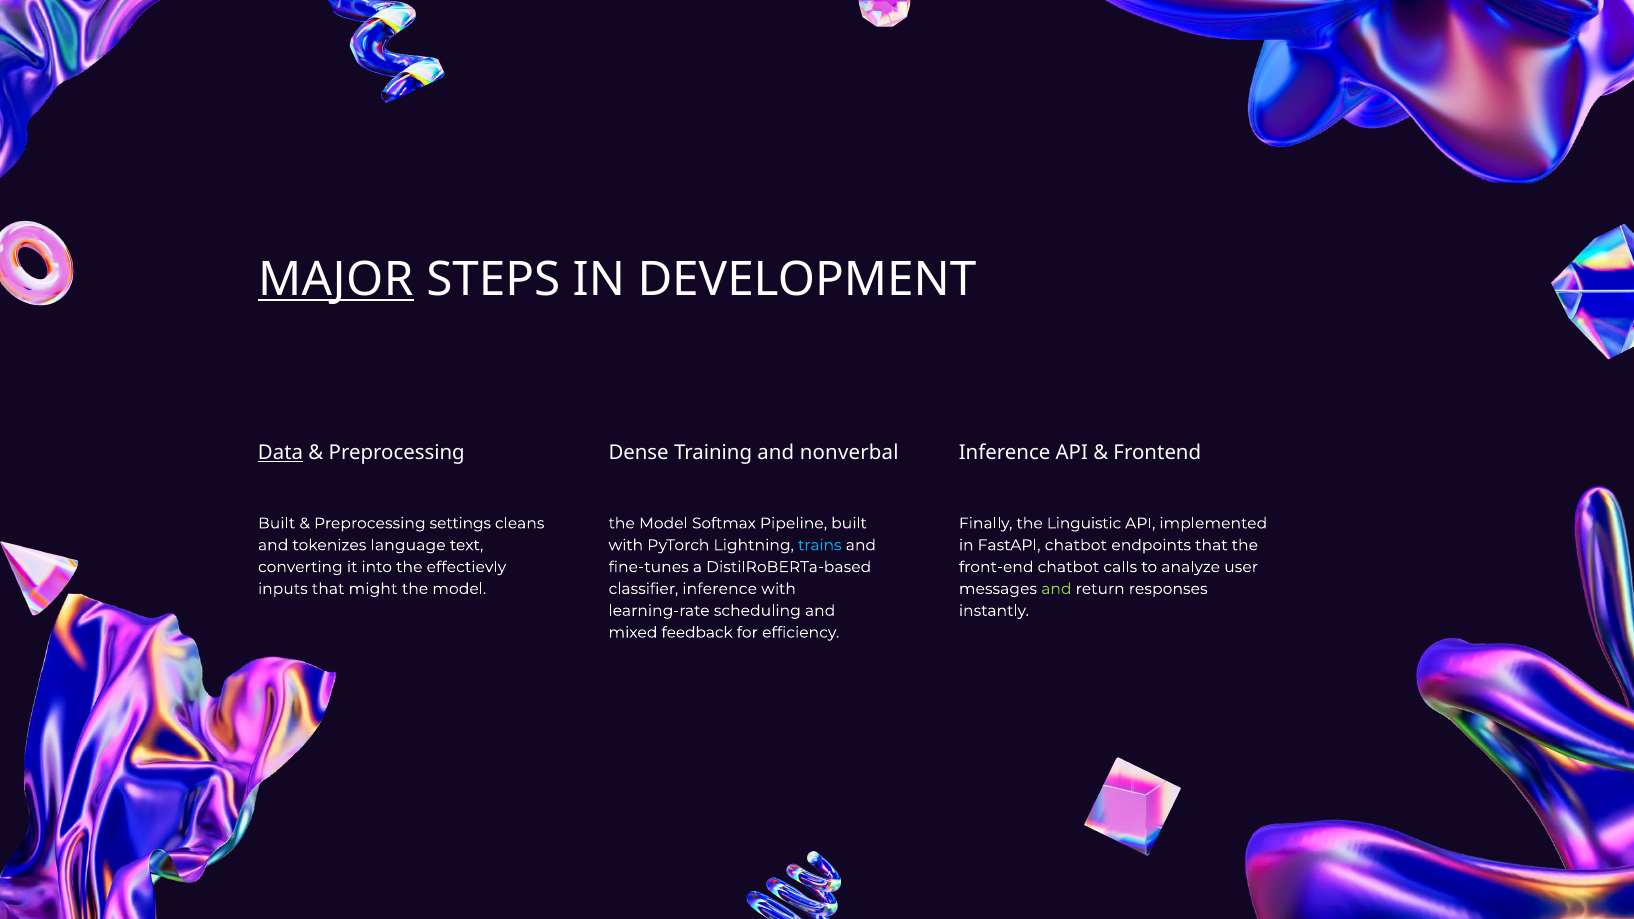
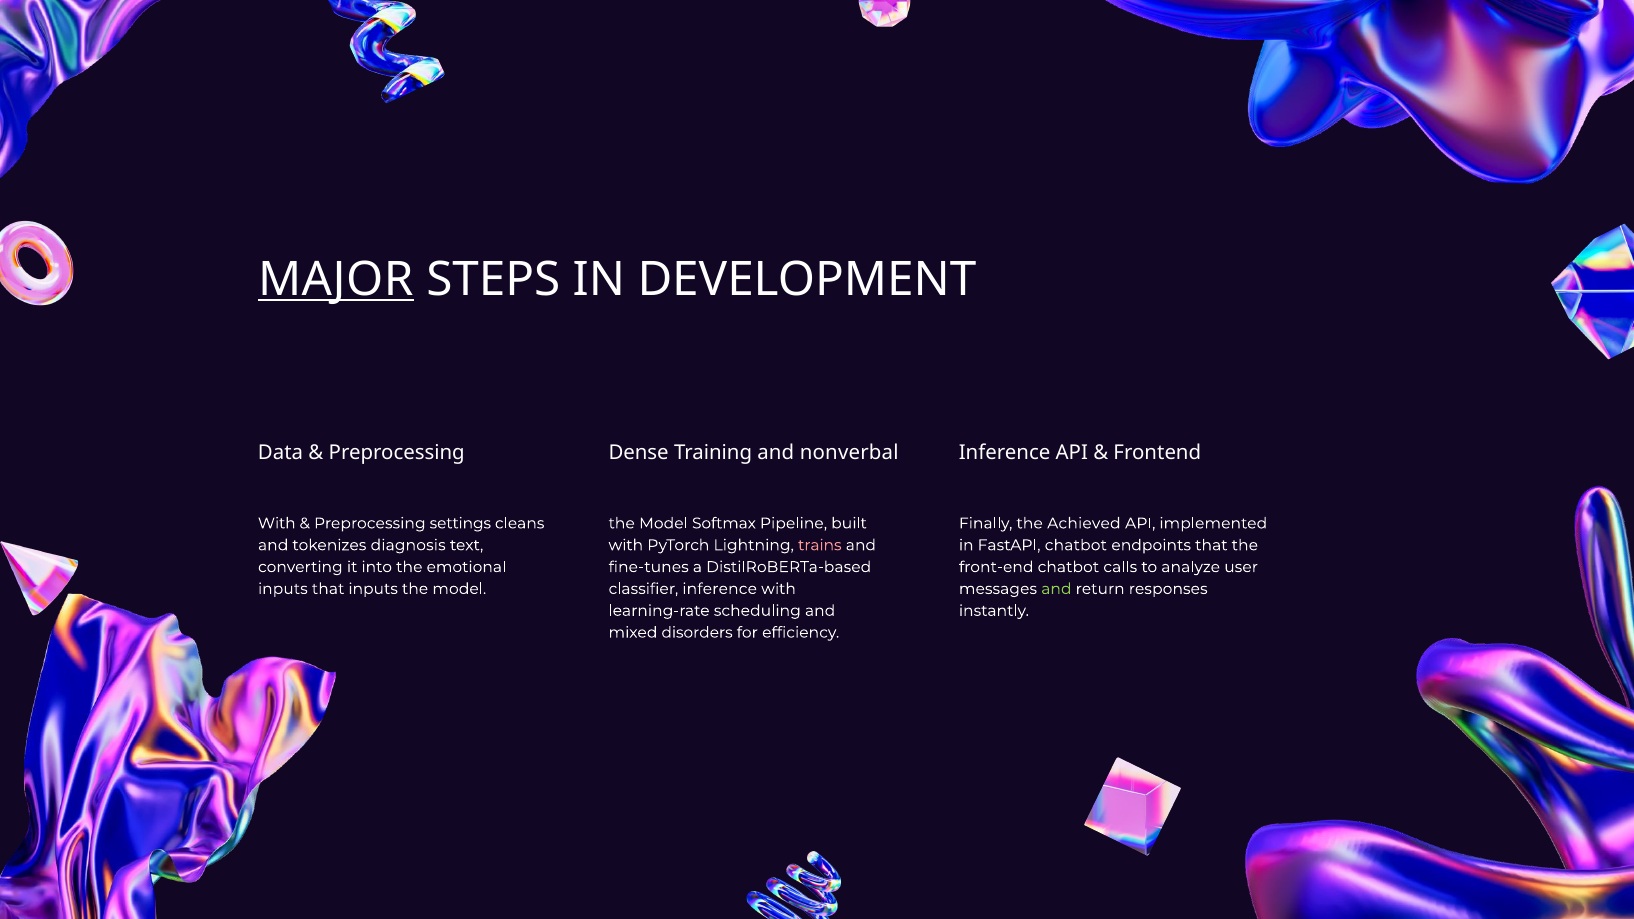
Data underline: present -> none (281, 453)
Built: Built -> With (277, 523)
Linguistic: Linguistic -> Achieved (1084, 523)
language: language -> diagnosis (408, 545)
trains colour: light blue -> pink (820, 545)
effectievly: effectievly -> emotional (466, 567)
that might: might -> inputs (373, 589)
feedback: feedback -> disorders (697, 633)
